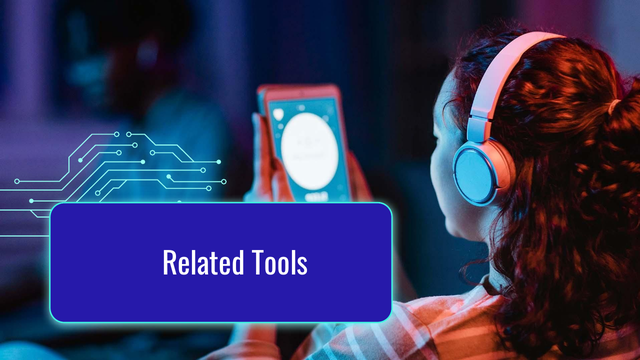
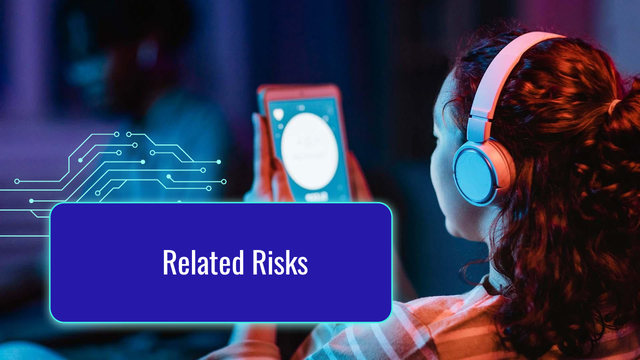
Tools: Tools -> Risks (280, 265)
